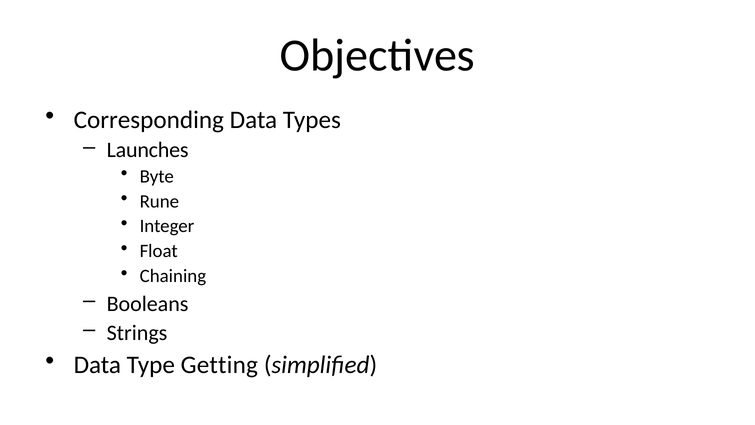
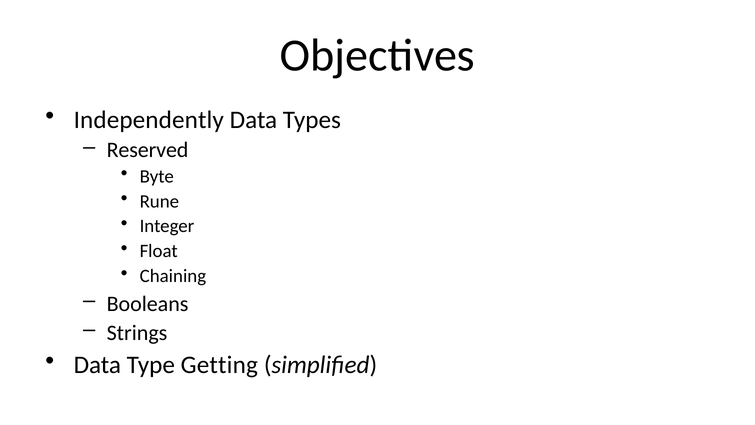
Corresponding: Corresponding -> Independently (149, 120)
Launches: Launches -> Reserved (148, 150)
